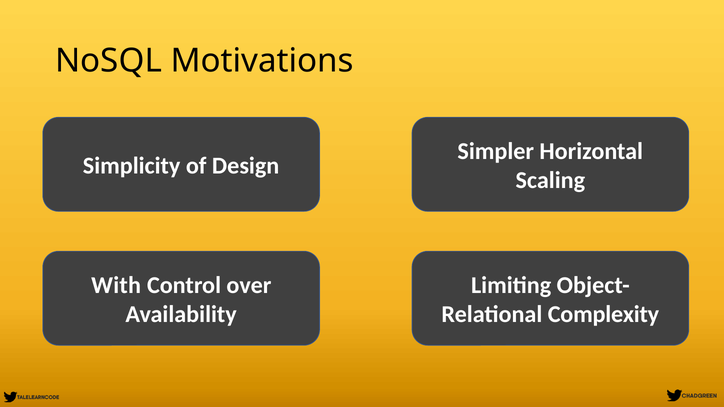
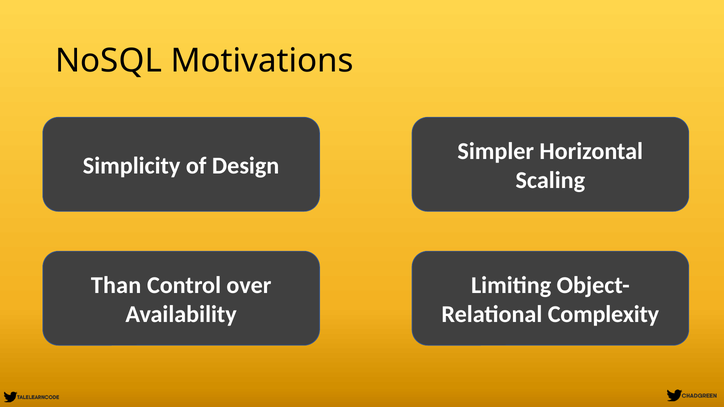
With: With -> Than (116, 286)
